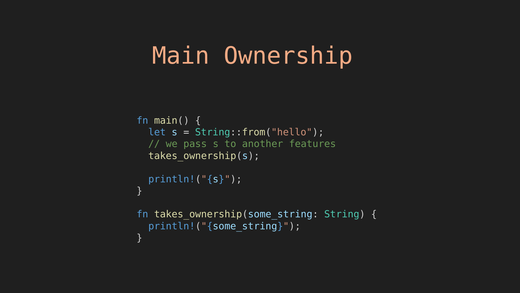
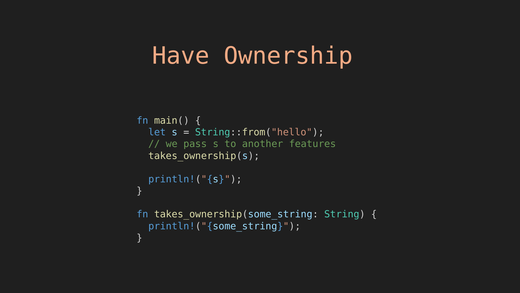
Main: Main -> Have (181, 56)
